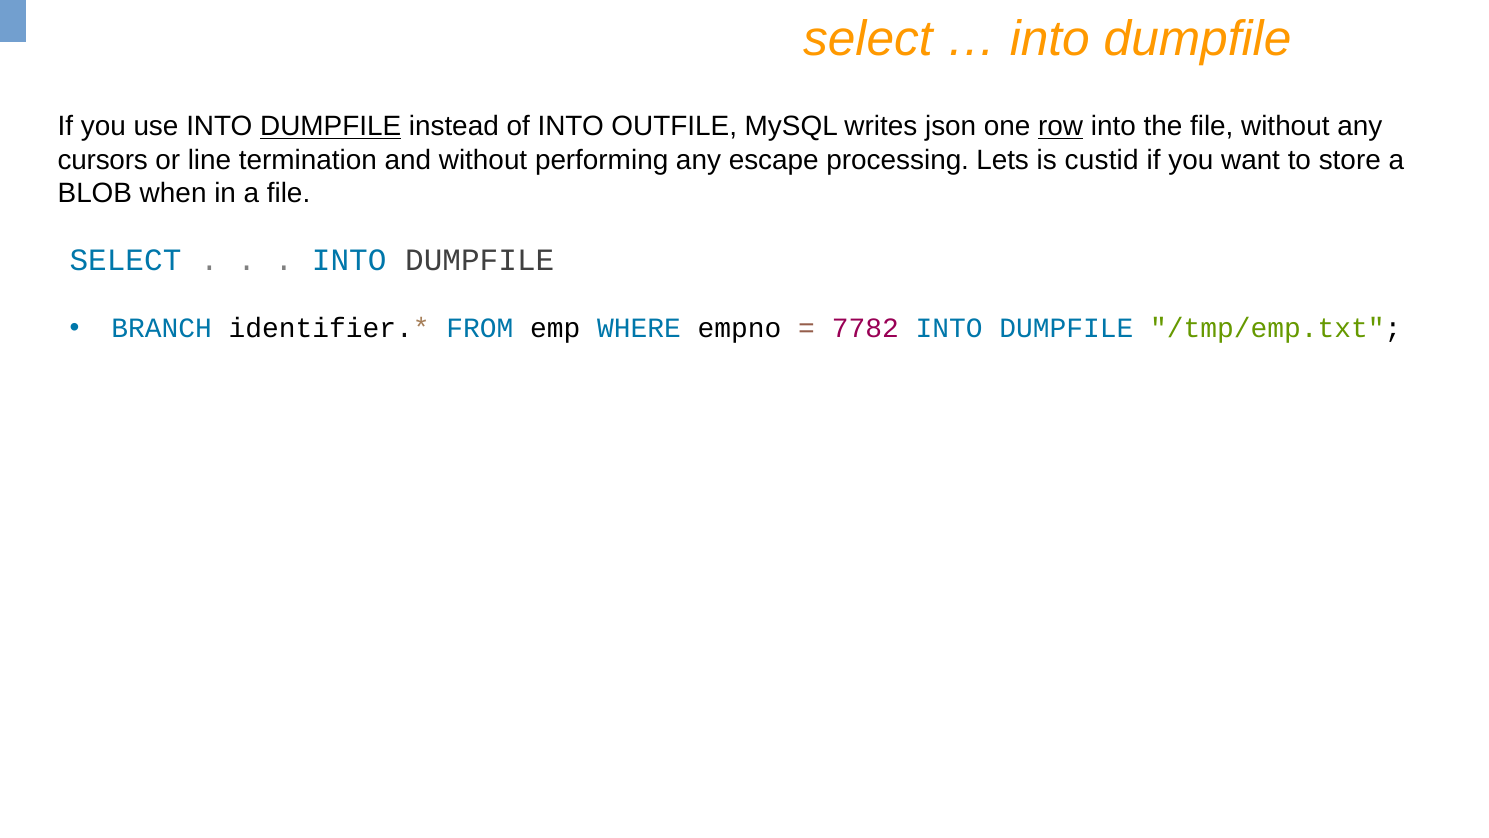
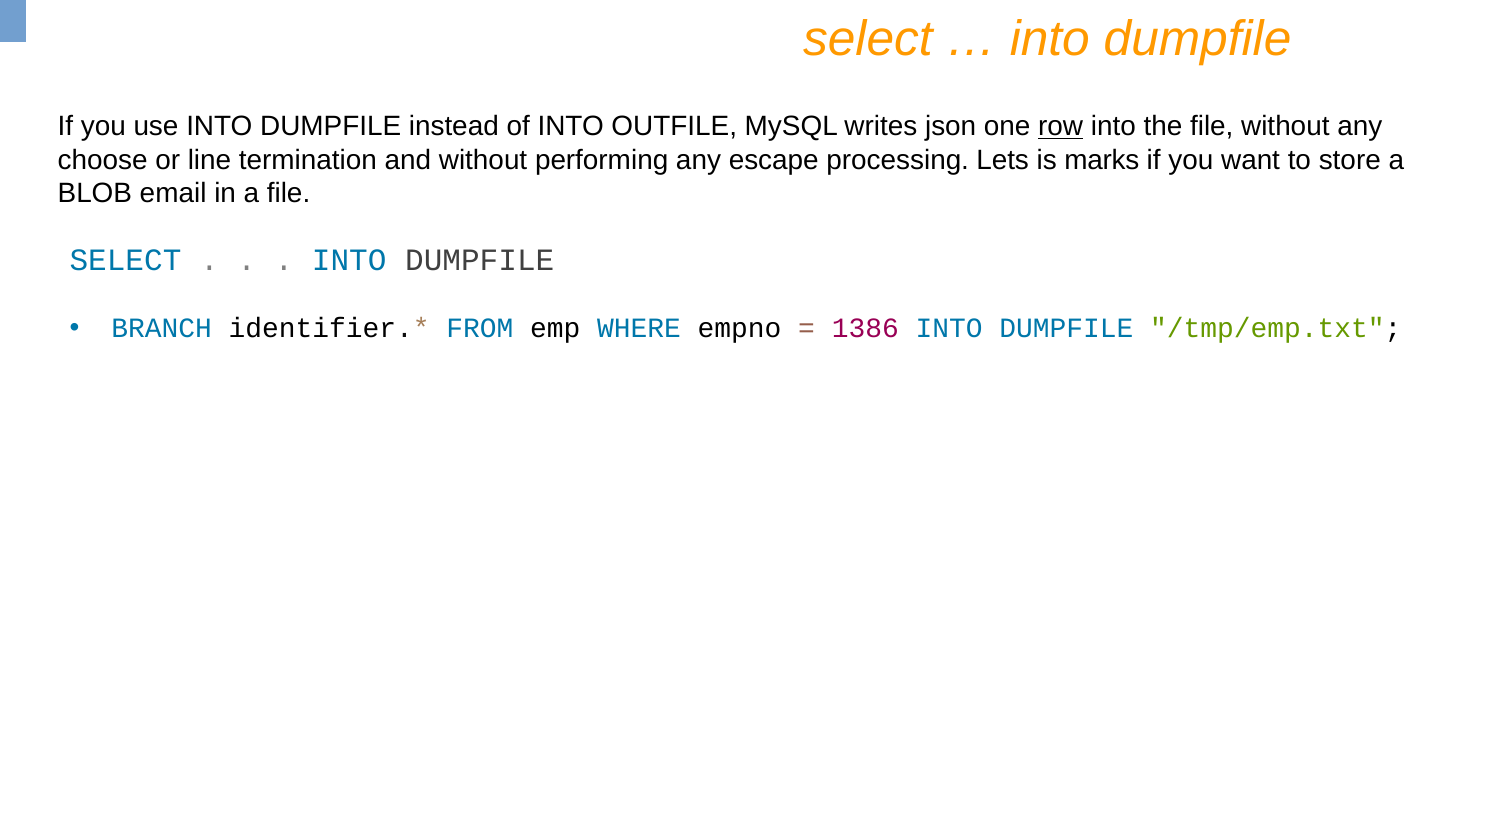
DUMPFILE underline: present -> none (331, 127)
cursors: cursors -> choose (103, 160)
custid: custid -> marks (1102, 160)
when: when -> email (173, 194)
7782: 7782 -> 1386 (865, 329)
